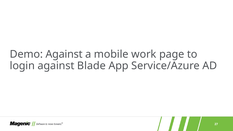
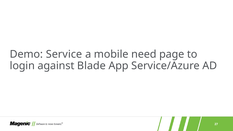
Demo Against: Against -> Service (64, 54)
work: work -> need (144, 54)
